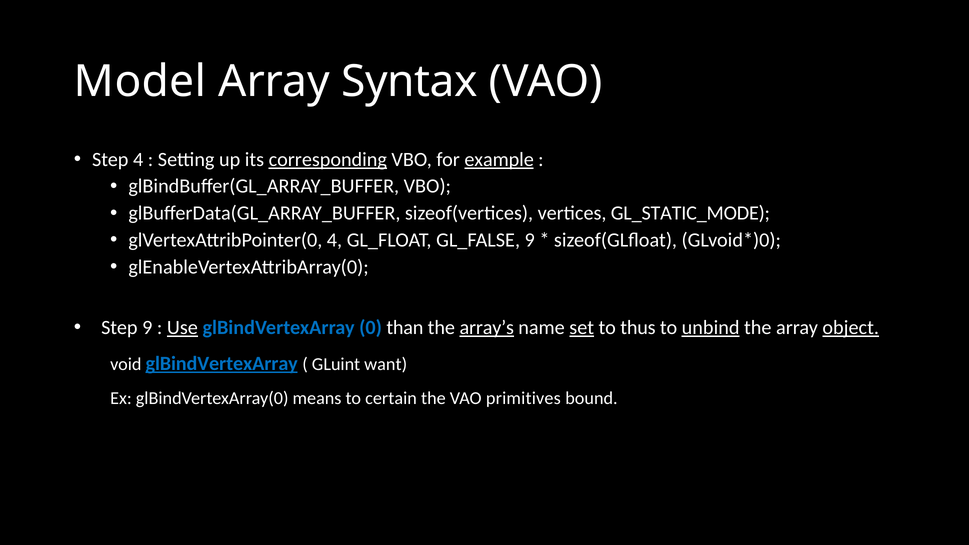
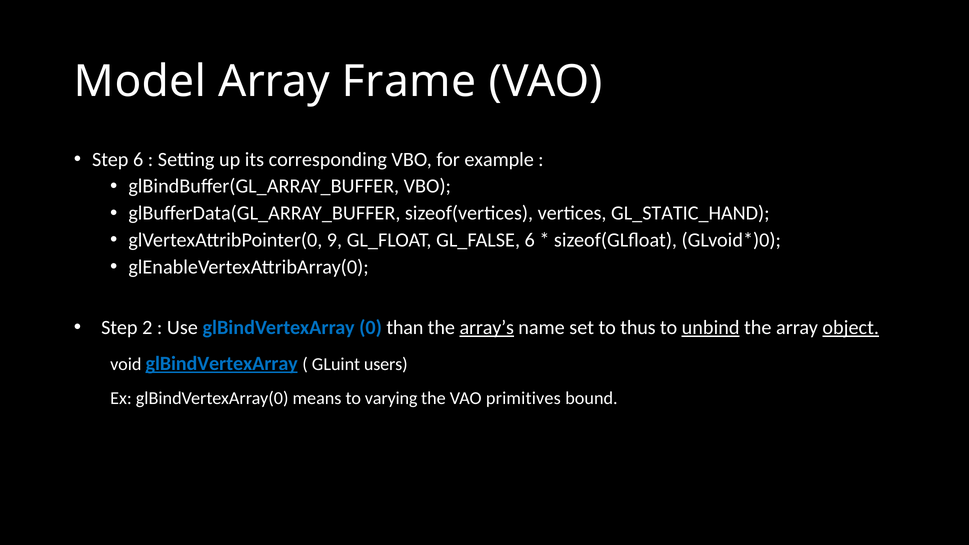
Syntax: Syntax -> Frame (409, 81)
Step 4: 4 -> 6 (138, 160)
corresponding underline: present -> none (328, 160)
example underline: present -> none (499, 160)
GL_STATIC_MODE: GL_STATIC_MODE -> GL_STATIC_HAND (690, 213)
glVertexAttribPointer(0 4: 4 -> 9 (334, 240)
GL_FALSE 9: 9 -> 6 (530, 240)
Step 9: 9 -> 2 (147, 328)
Use underline: present -> none (182, 328)
set underline: present -> none (582, 328)
want: want -> users (386, 364)
certain: certain -> varying (391, 398)
